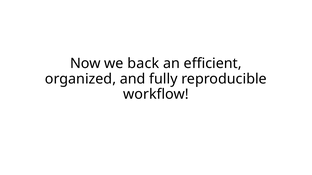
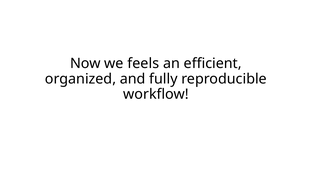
back: back -> feels (143, 64)
